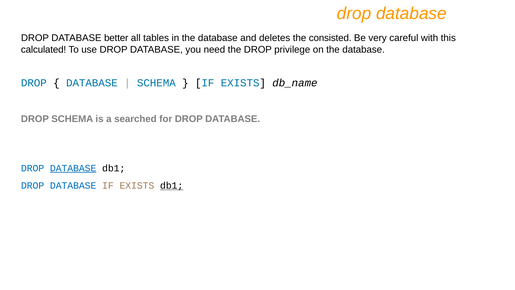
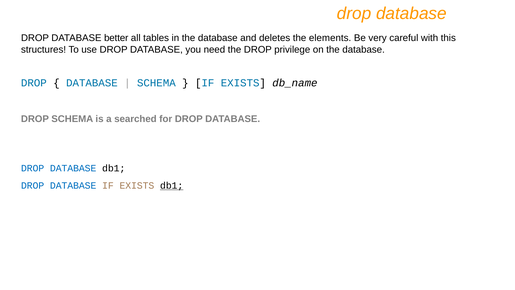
consisted: consisted -> elements (330, 38)
calculated: calculated -> structures (44, 50)
DATABASE underline: present -> none (73, 168)
